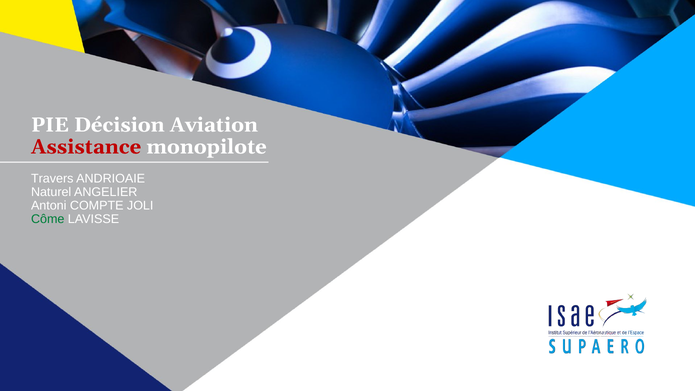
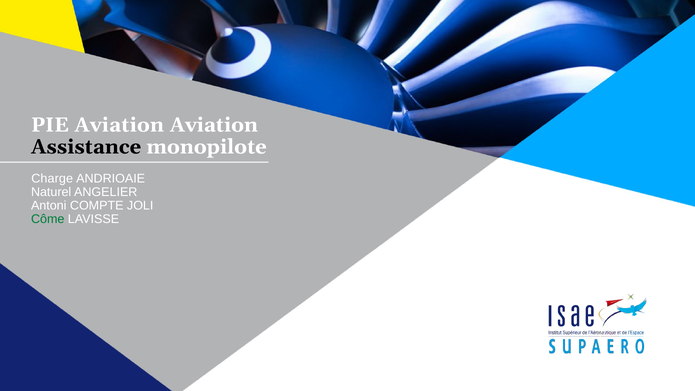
PIE Décision: Décision -> Aviation (119, 125)
Assistance colour: red -> black (86, 147)
Travers: Travers -> Charge (52, 178)
